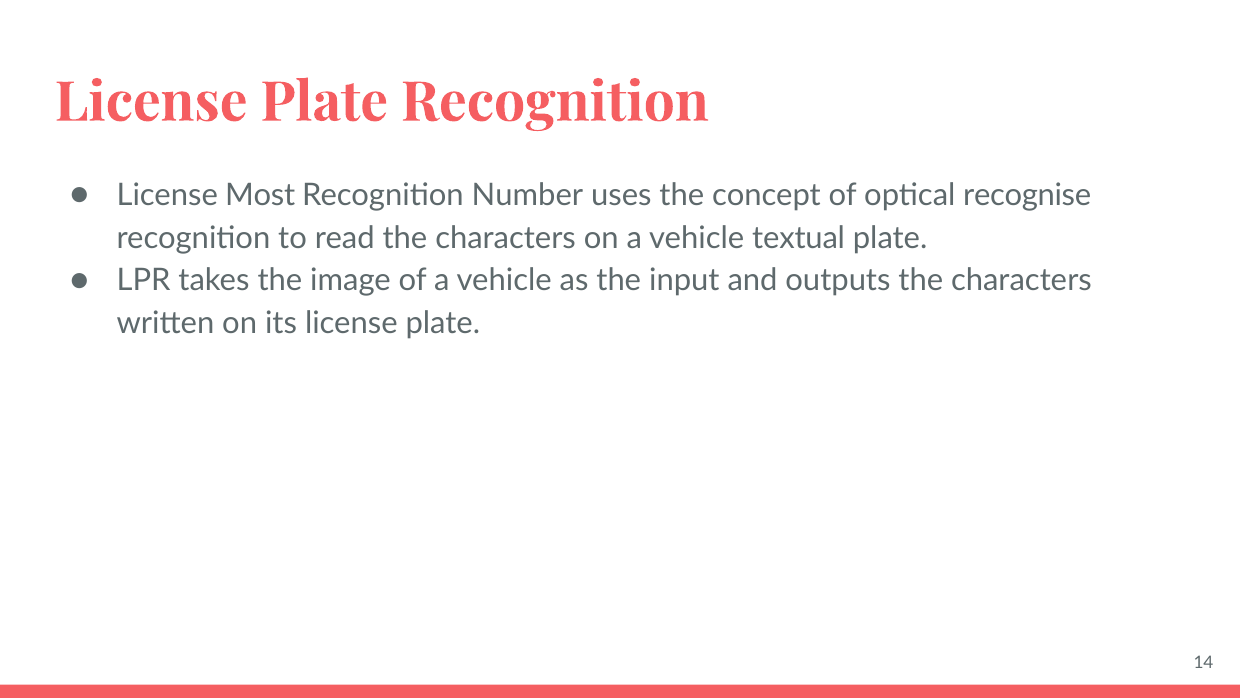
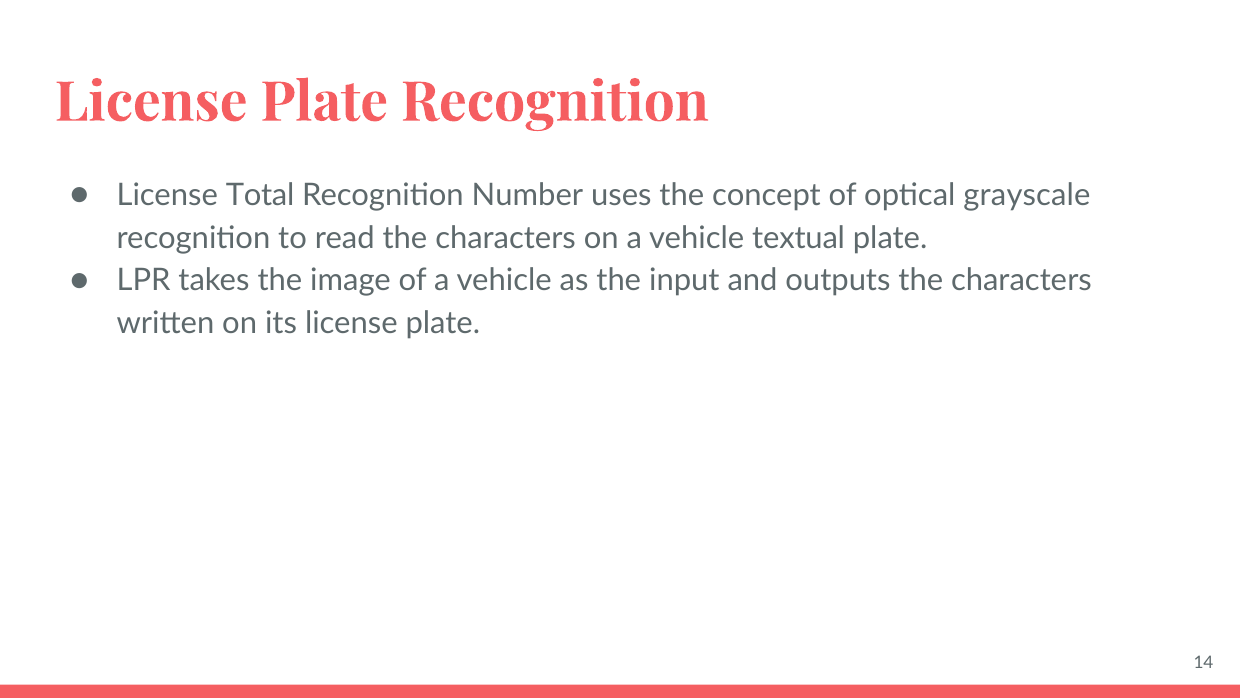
Most: Most -> Total (260, 195)
recognise: recognise -> grayscale (1027, 195)
